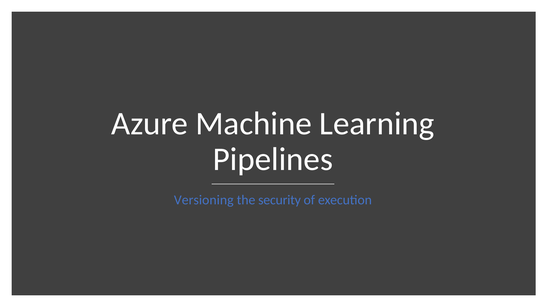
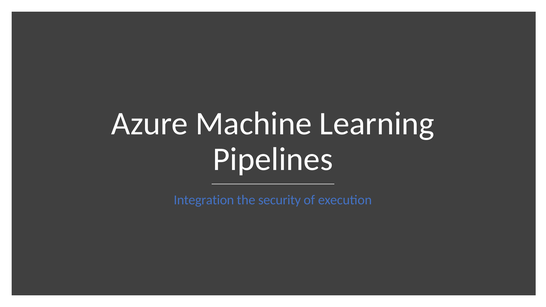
Versioning: Versioning -> Integration (204, 200)
